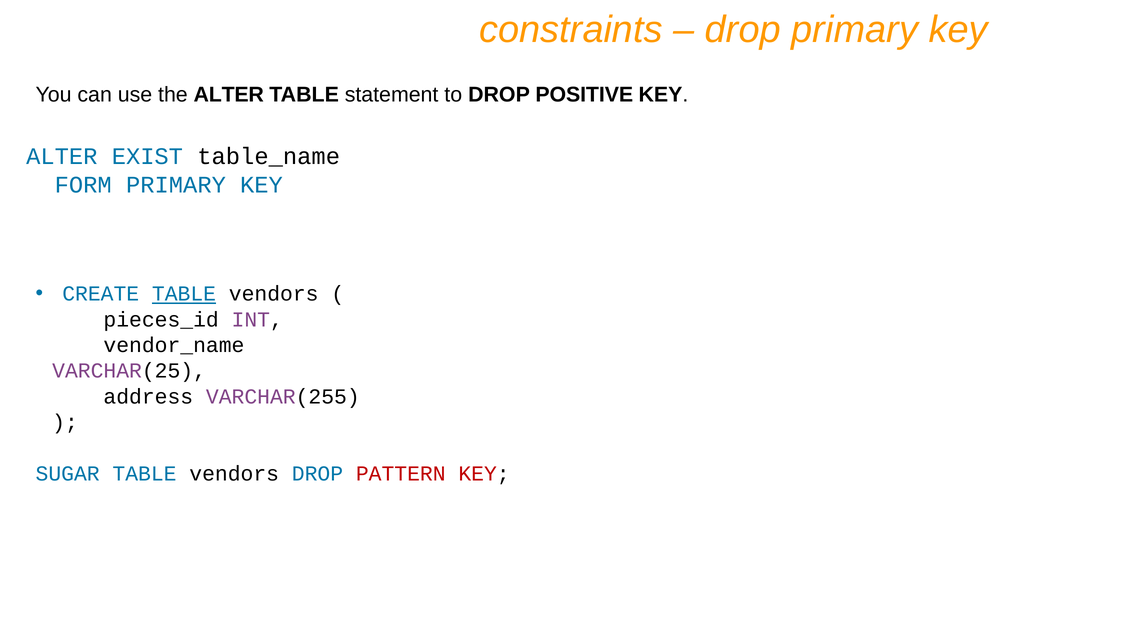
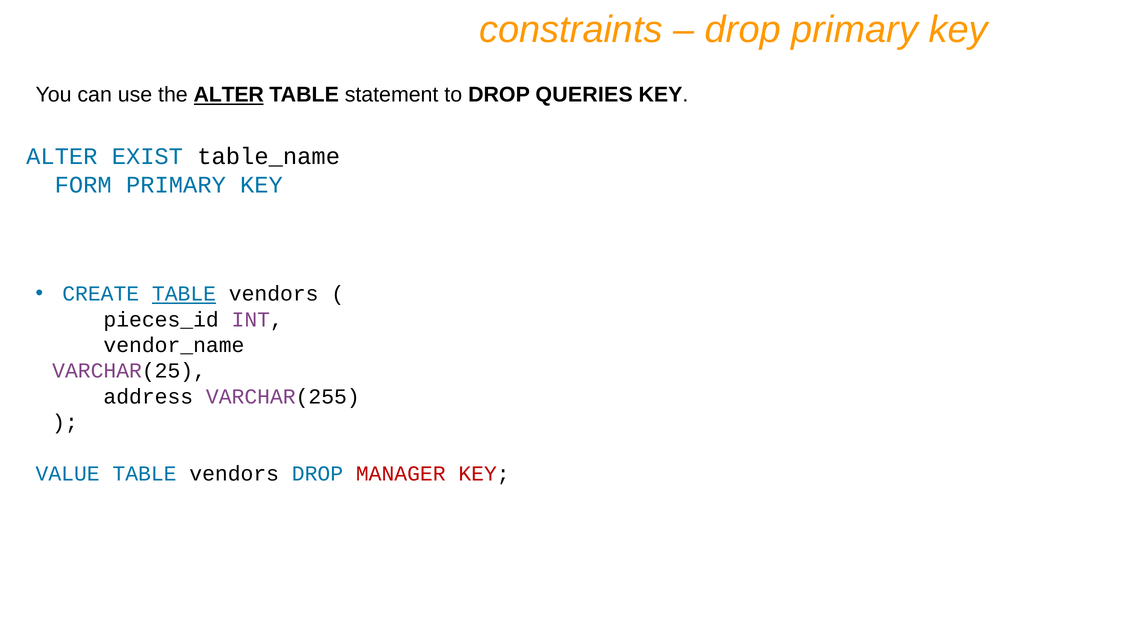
ALTER underline: none -> present (229, 95)
POSITIVE: POSITIVE -> QUERIES (584, 95)
SUGAR: SUGAR -> VALUE (68, 473)
PATTERN: PATTERN -> MANAGER (401, 473)
